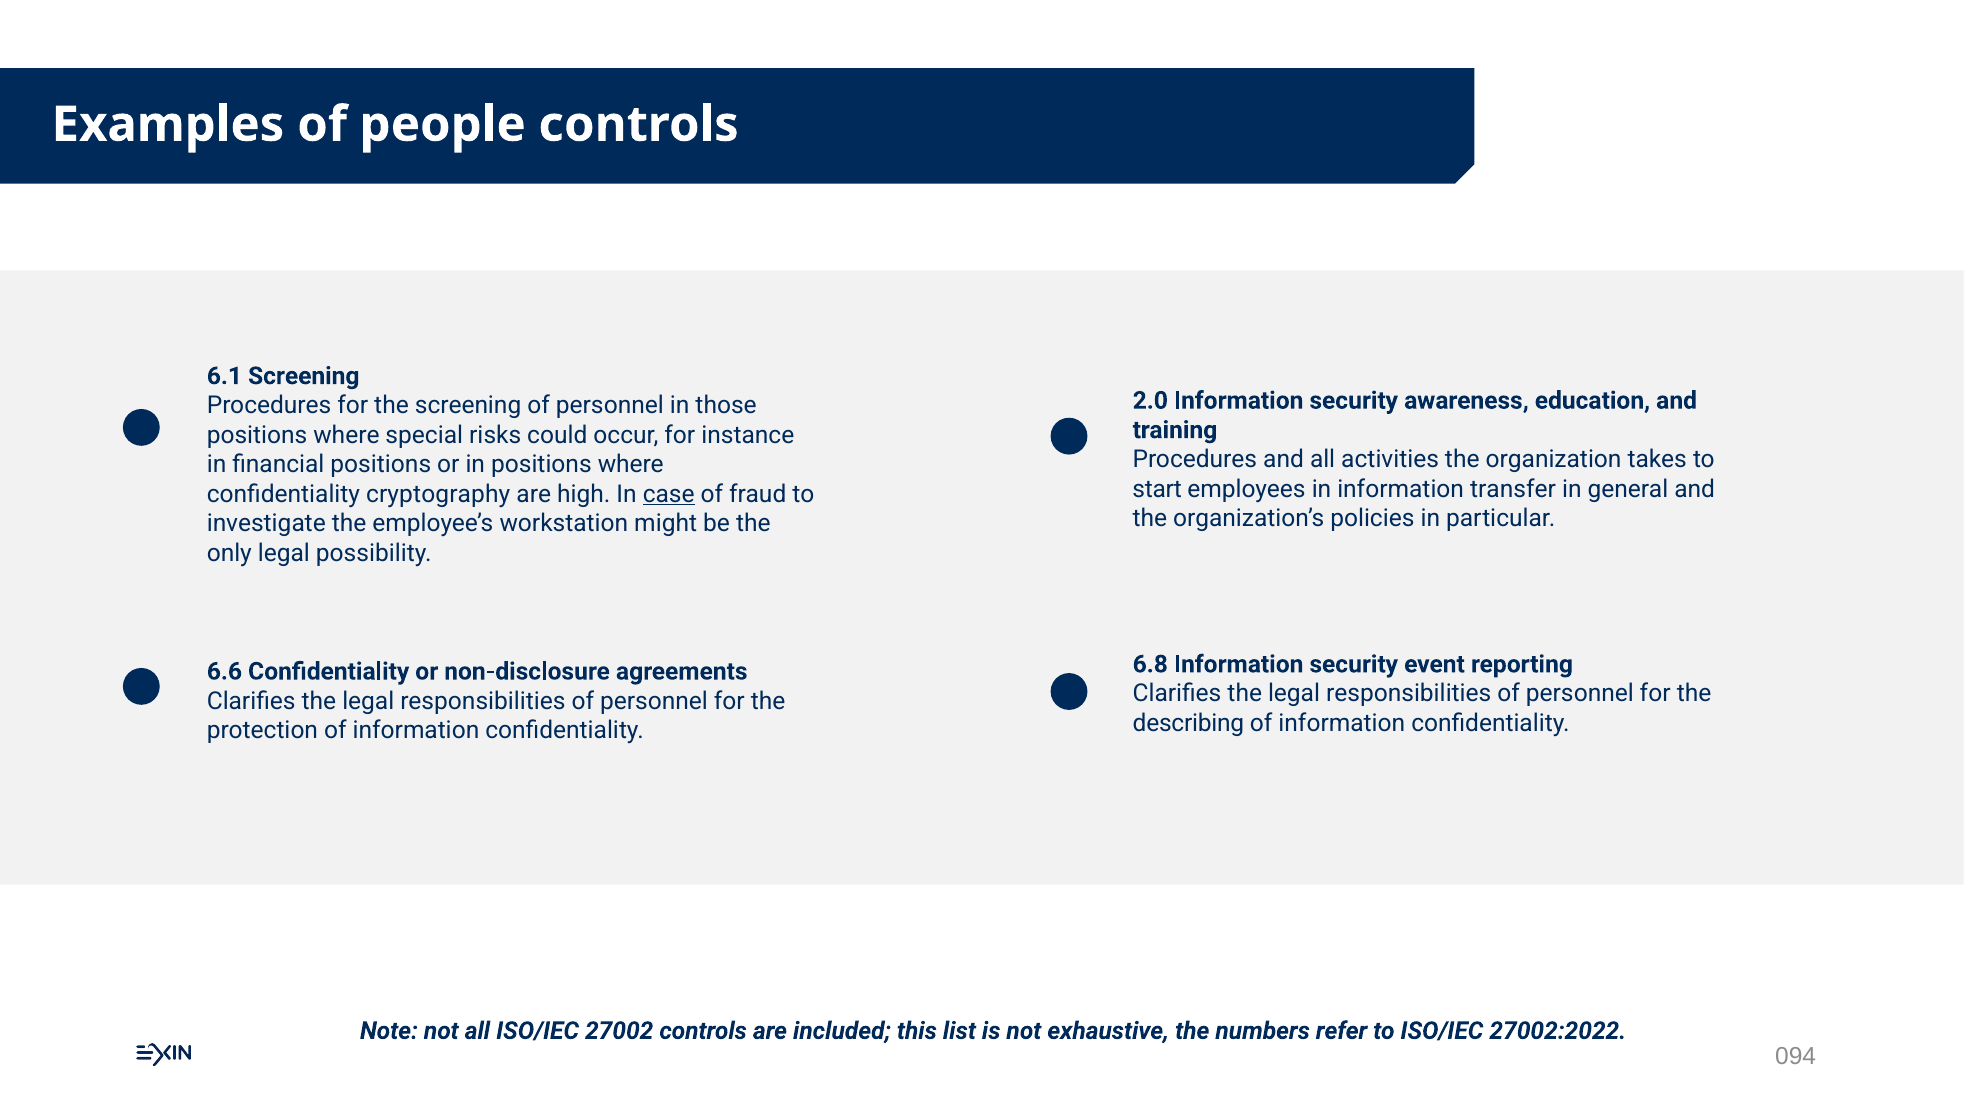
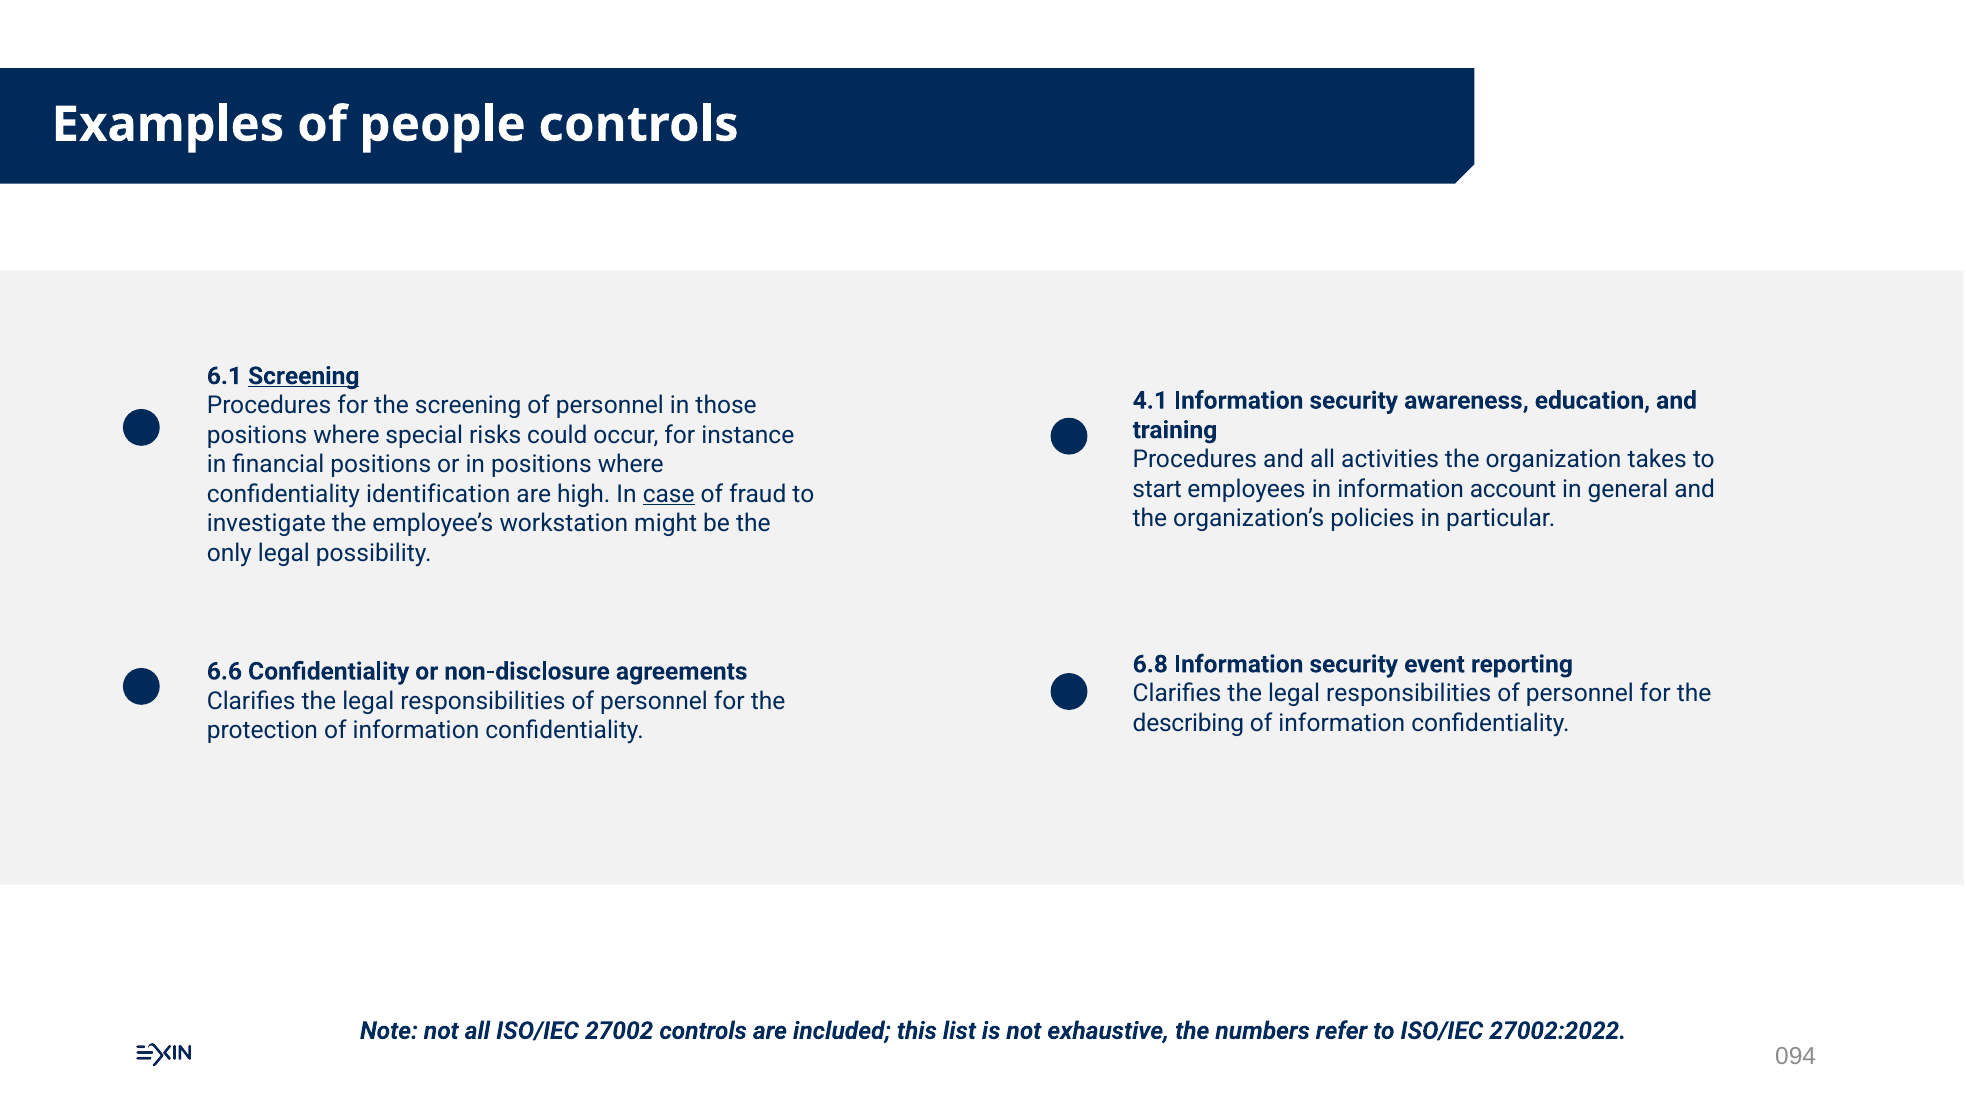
Screening underline: none -> present (304, 376)
2.0: 2.0 -> 4.1 (1150, 401)
transfer: transfer -> account (1513, 489)
cryptography: cryptography -> identification (438, 494)
